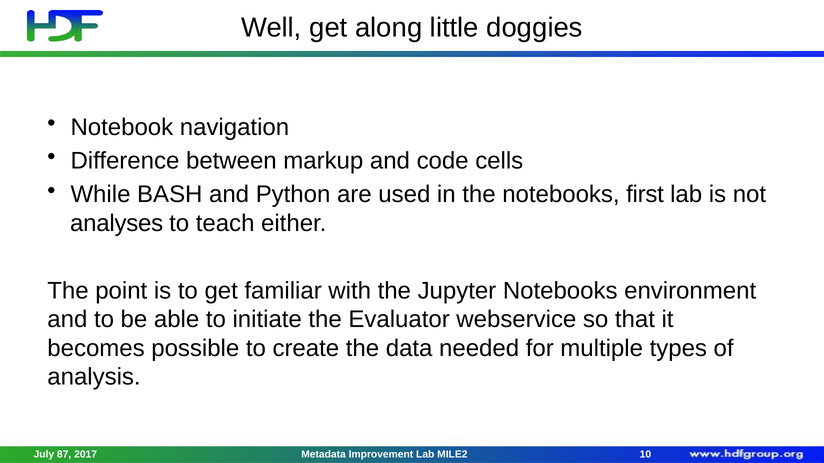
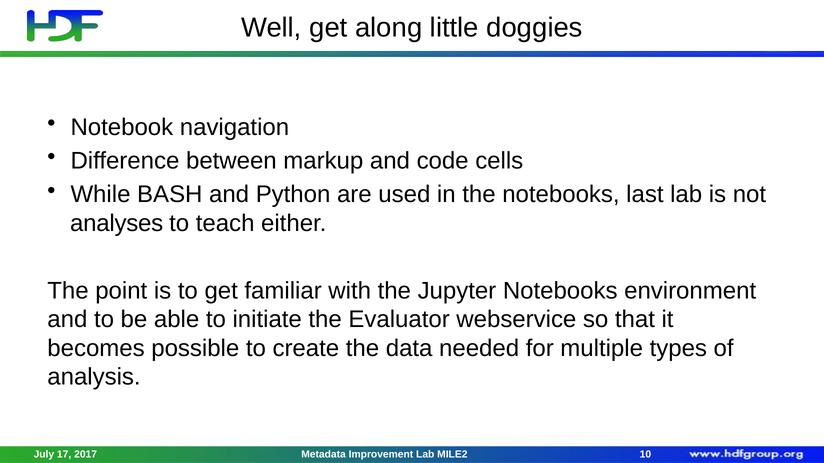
first: first -> last (645, 195)
87: 87 -> 17 (64, 455)
